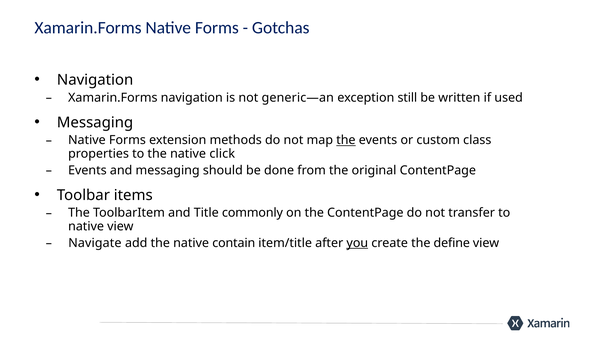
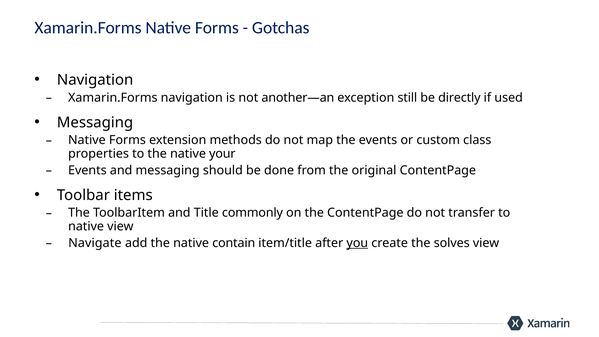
generic—an: generic—an -> another—an (298, 98)
written: written -> directly (459, 98)
the underline: present -> none (346, 140)
click: click -> your (222, 154)
define: define -> solves (452, 243)
